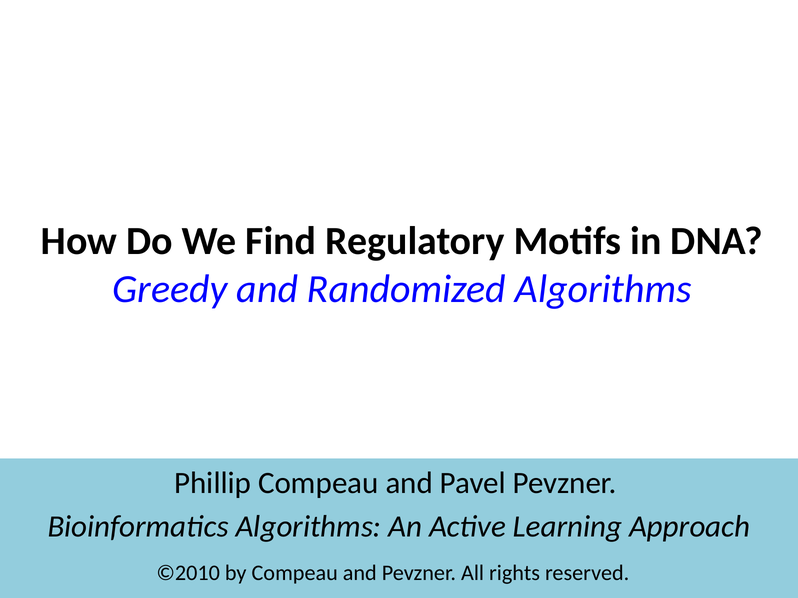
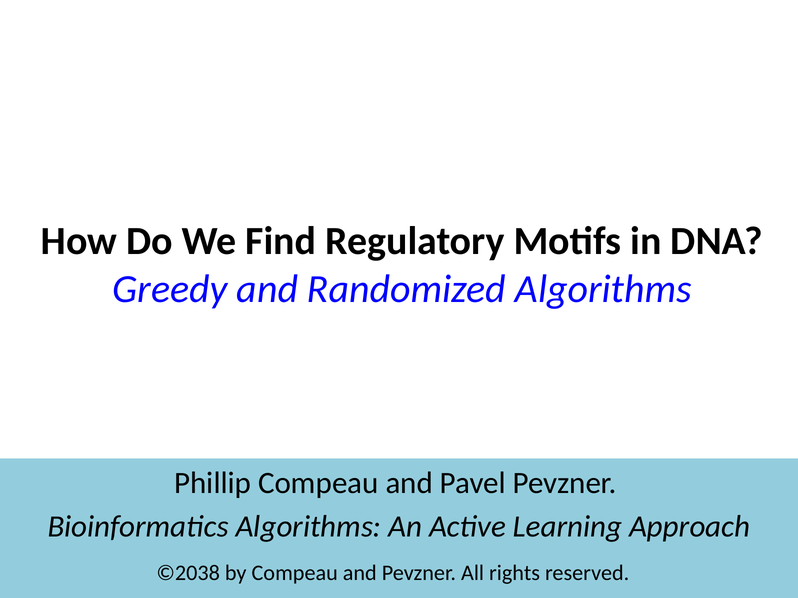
©2010: ©2010 -> ©2038 (188, 573)
